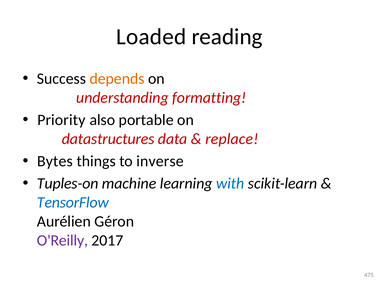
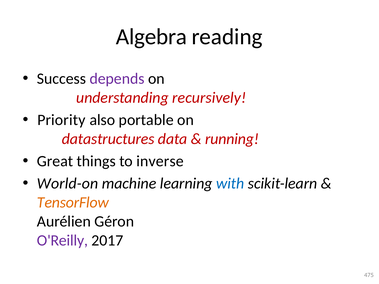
Loaded: Loaded -> Algebra (151, 37)
depends colour: orange -> purple (117, 79)
formatting: formatting -> recursively (209, 98)
replace: replace -> running (232, 139)
Bytes: Bytes -> Great (55, 161)
Tuples-on: Tuples-on -> World-on (68, 184)
TensorFlow colour: blue -> orange (73, 203)
